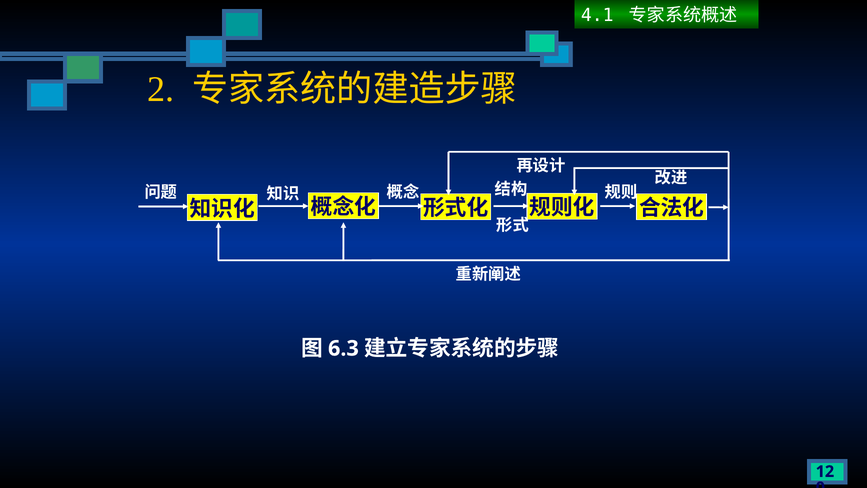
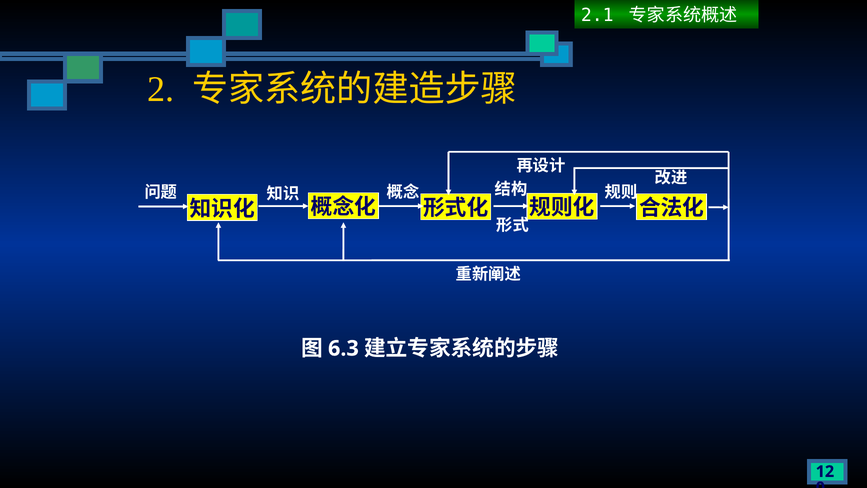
4.1: 4.1 -> 2.1 (597, 15)
